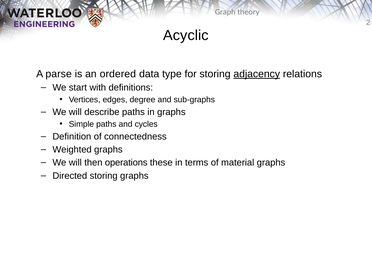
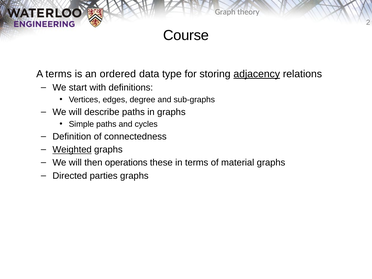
Acyclic: Acyclic -> Course (186, 35)
A parse: parse -> terms (59, 74)
Weighted underline: none -> present (72, 150)
Directed storing: storing -> parties (104, 176)
